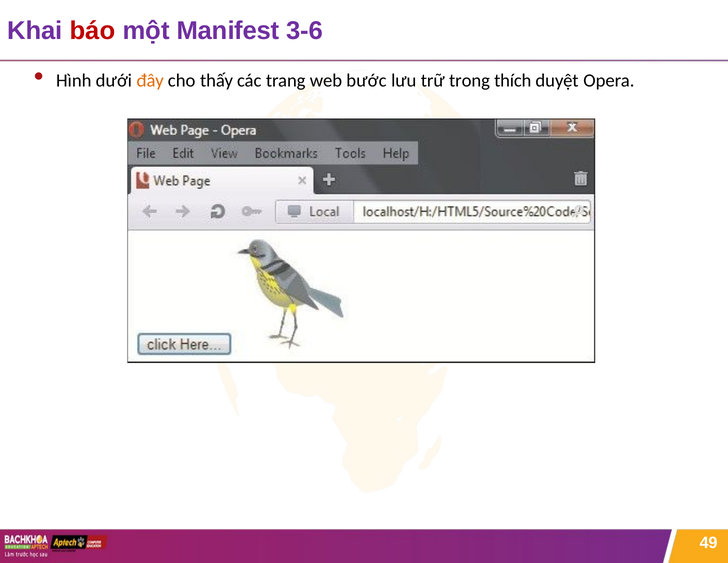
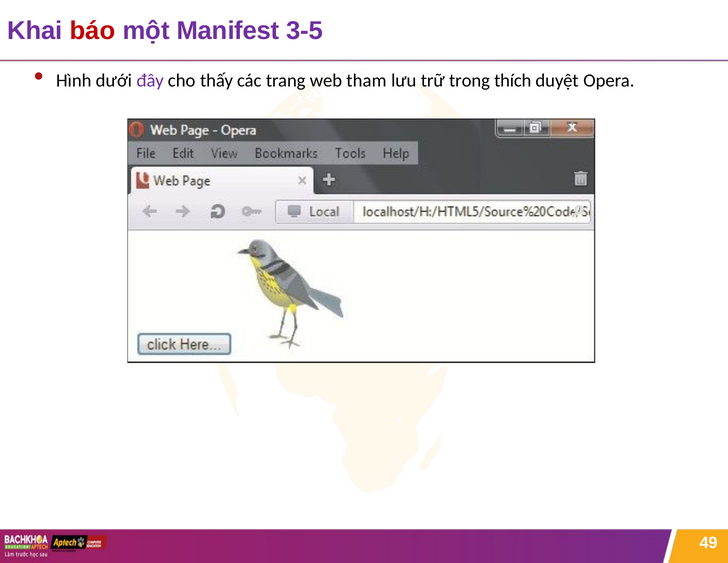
3-6: 3-6 -> 3-5 (305, 31)
đây colour: orange -> purple (150, 81)
bước: bước -> tham (366, 81)
